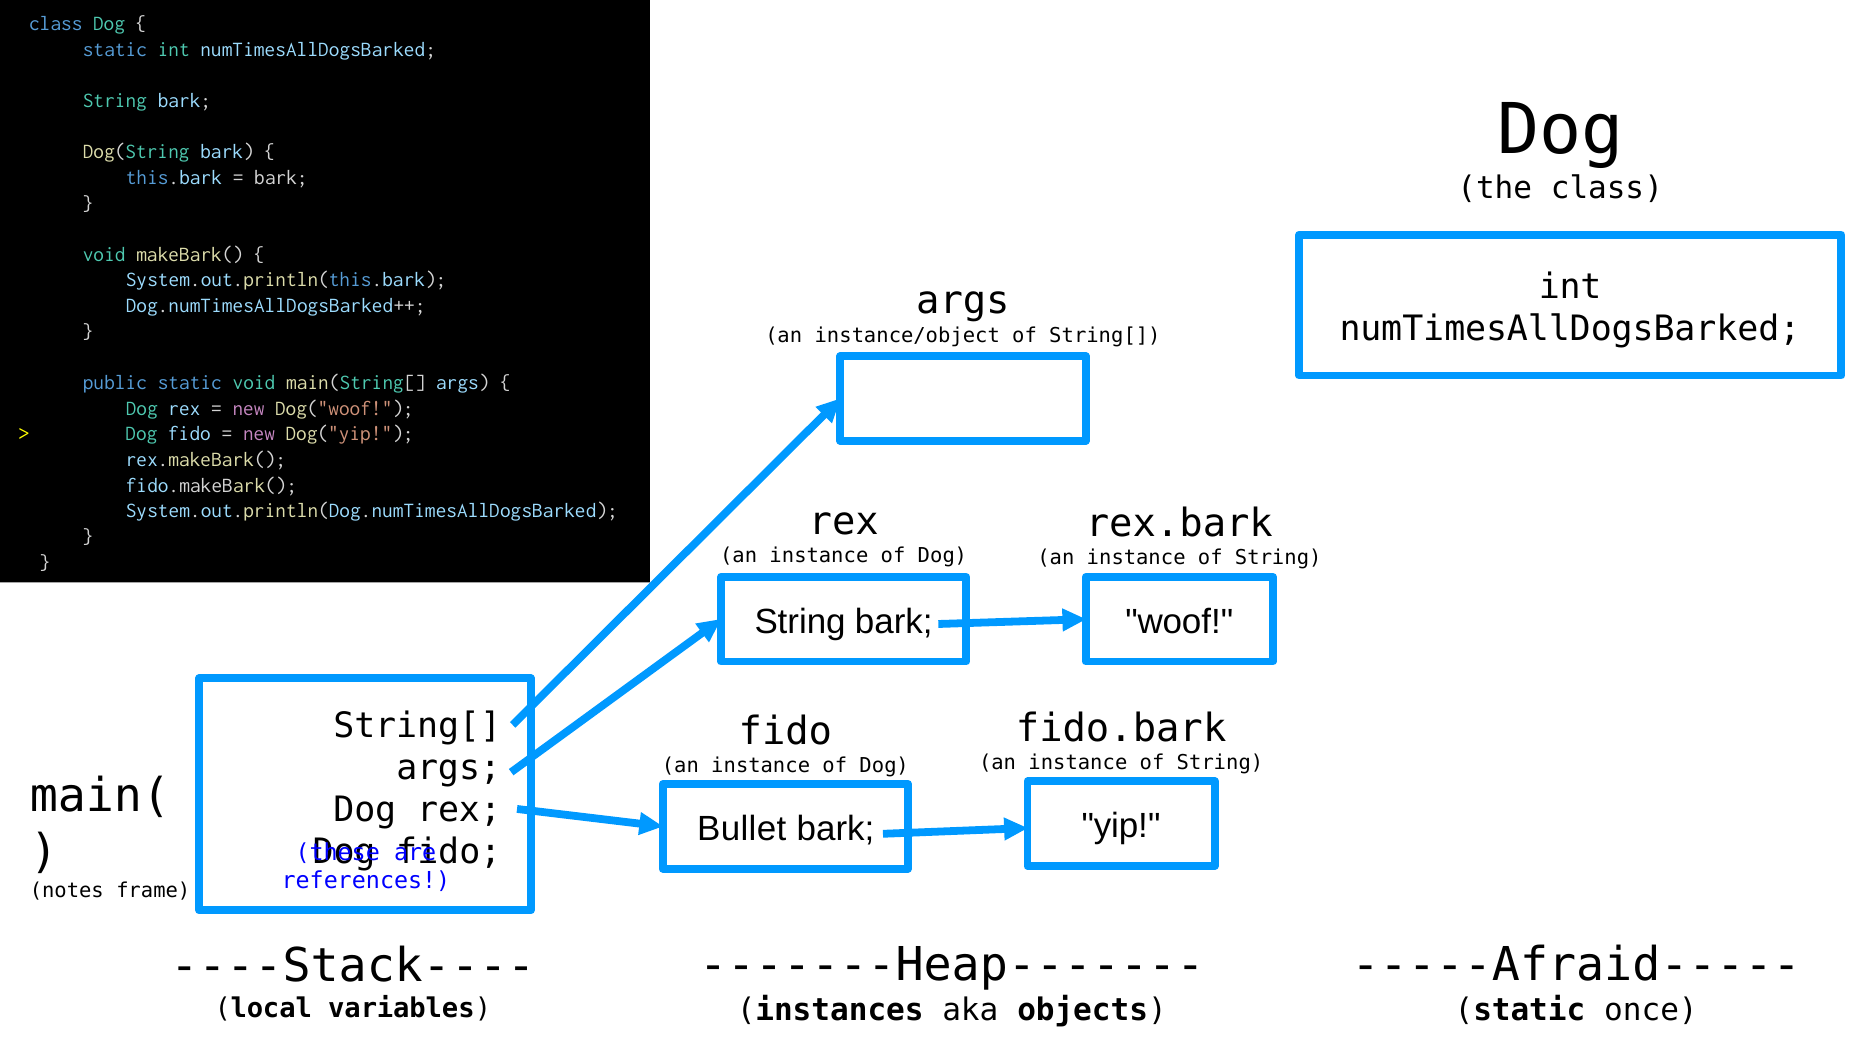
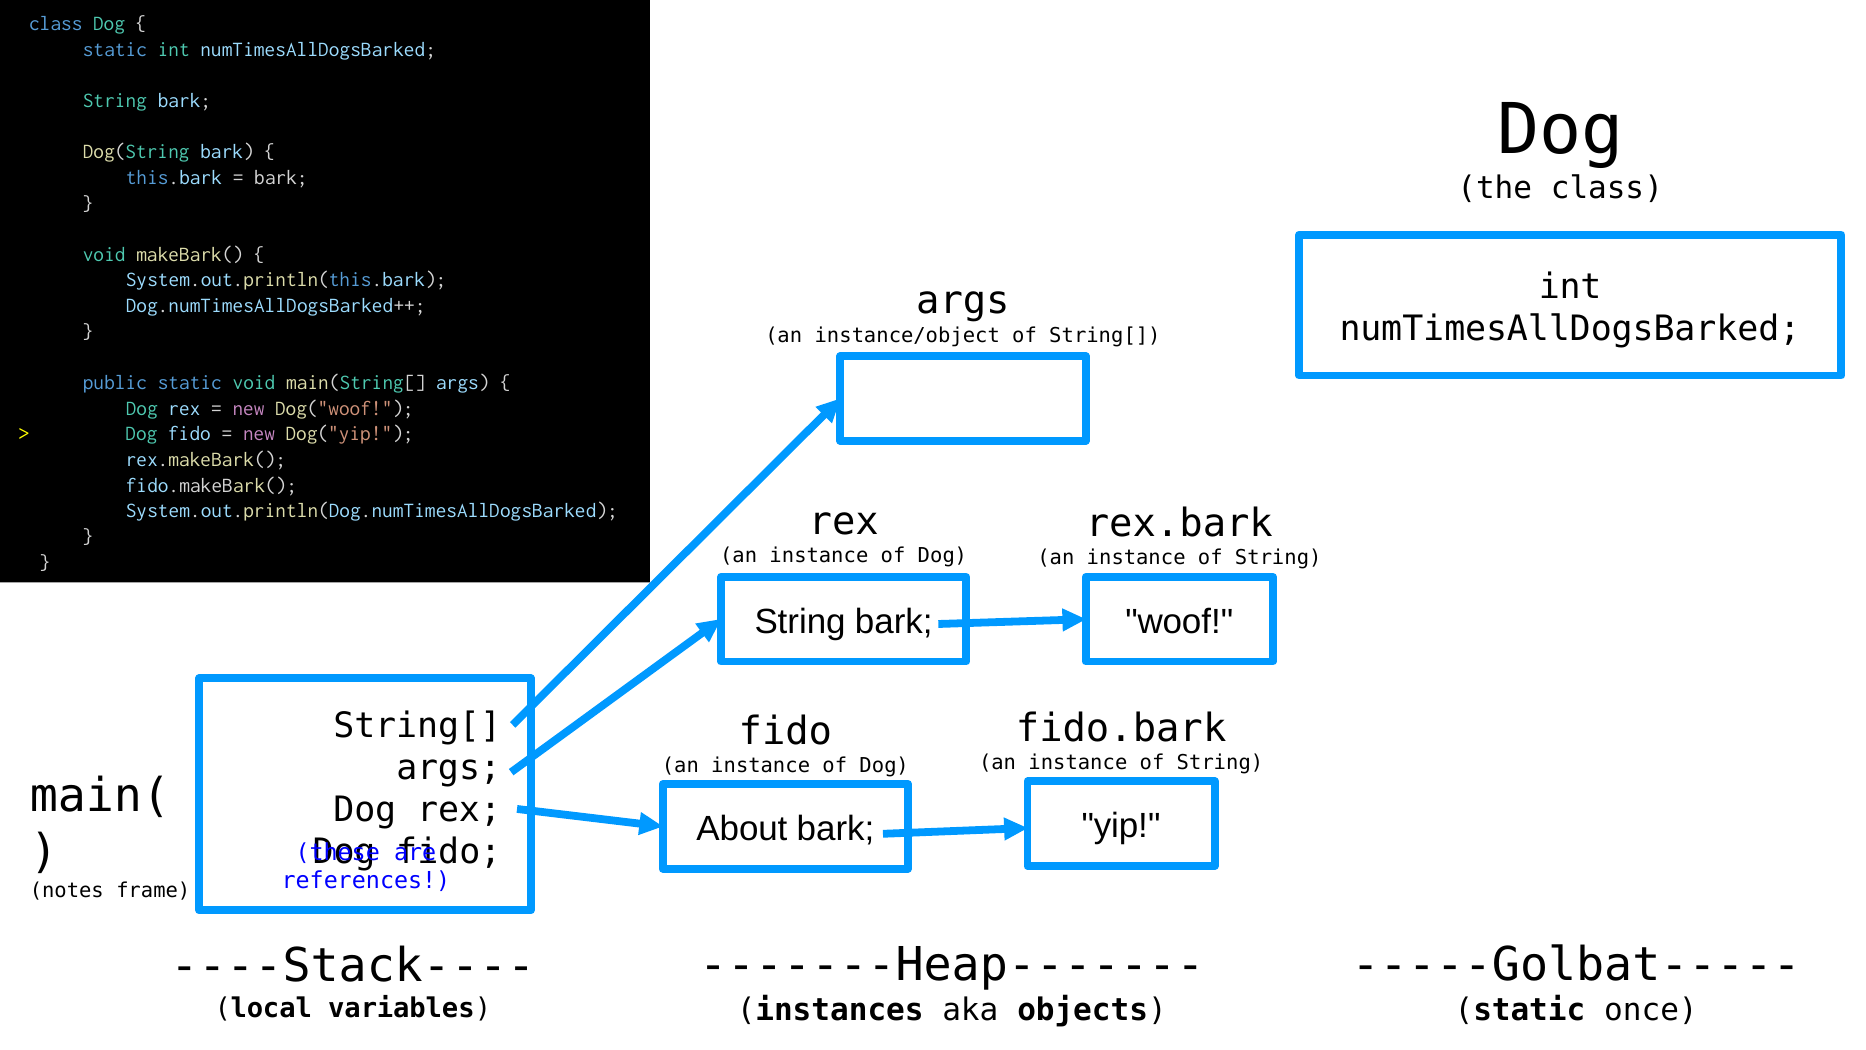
Bullet: Bullet -> About (742, 829)
-----Afraid-----: -----Afraid----- -> -----Golbat----- (1576, 965)
